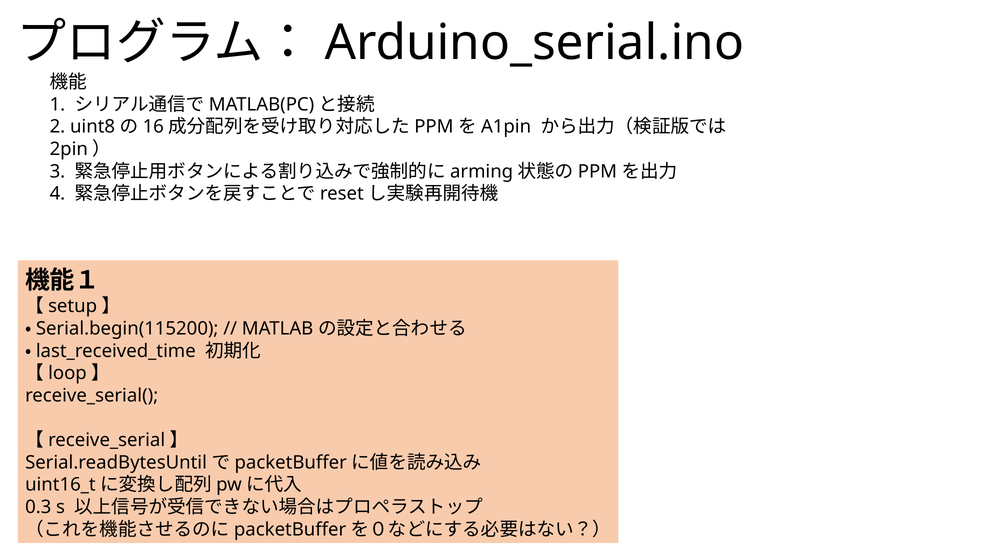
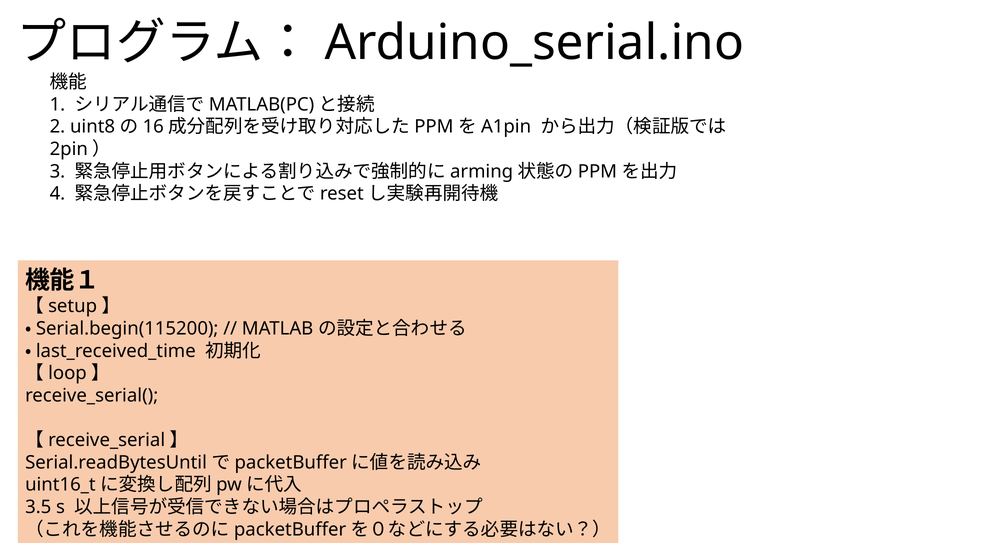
0.3: 0.3 -> 3.5 (38, 507)
